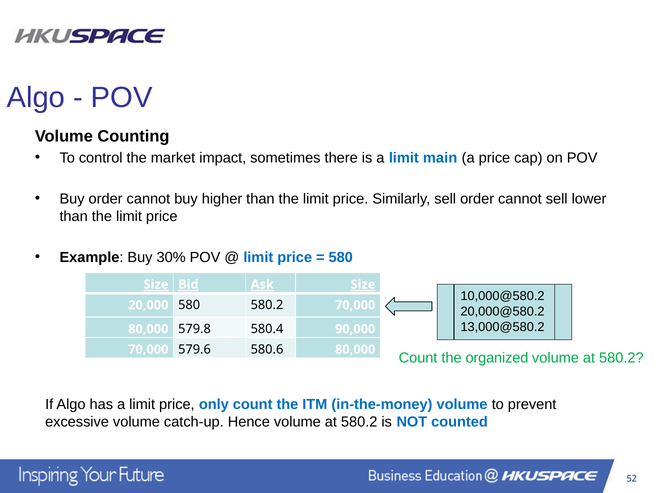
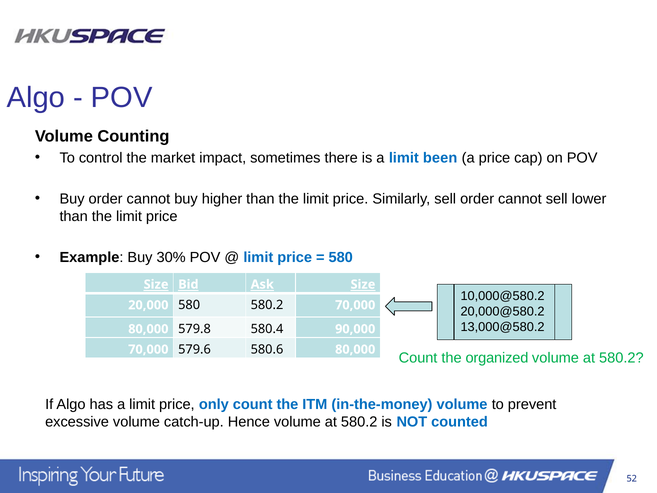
main: main -> been (440, 158)
